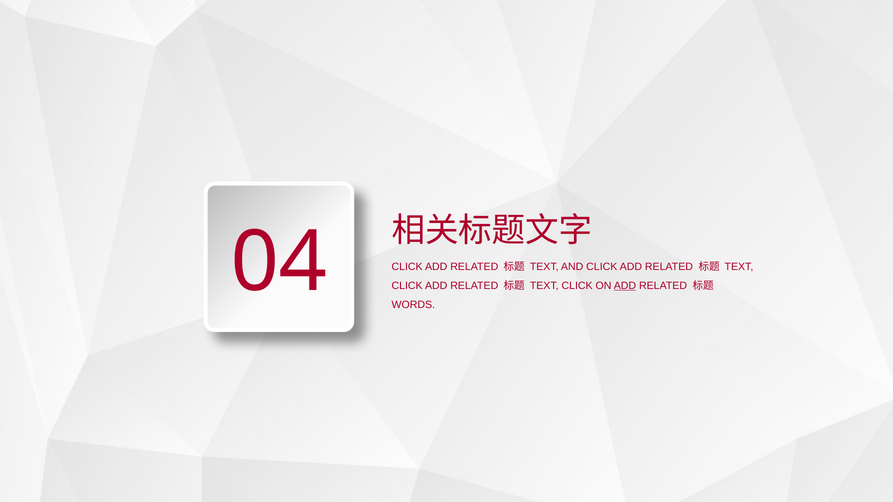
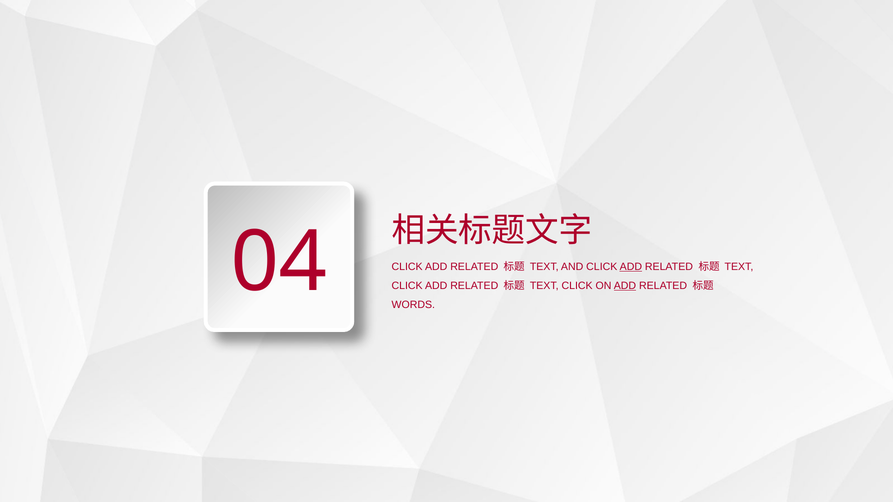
ADD underline: none -> present (631, 267)
